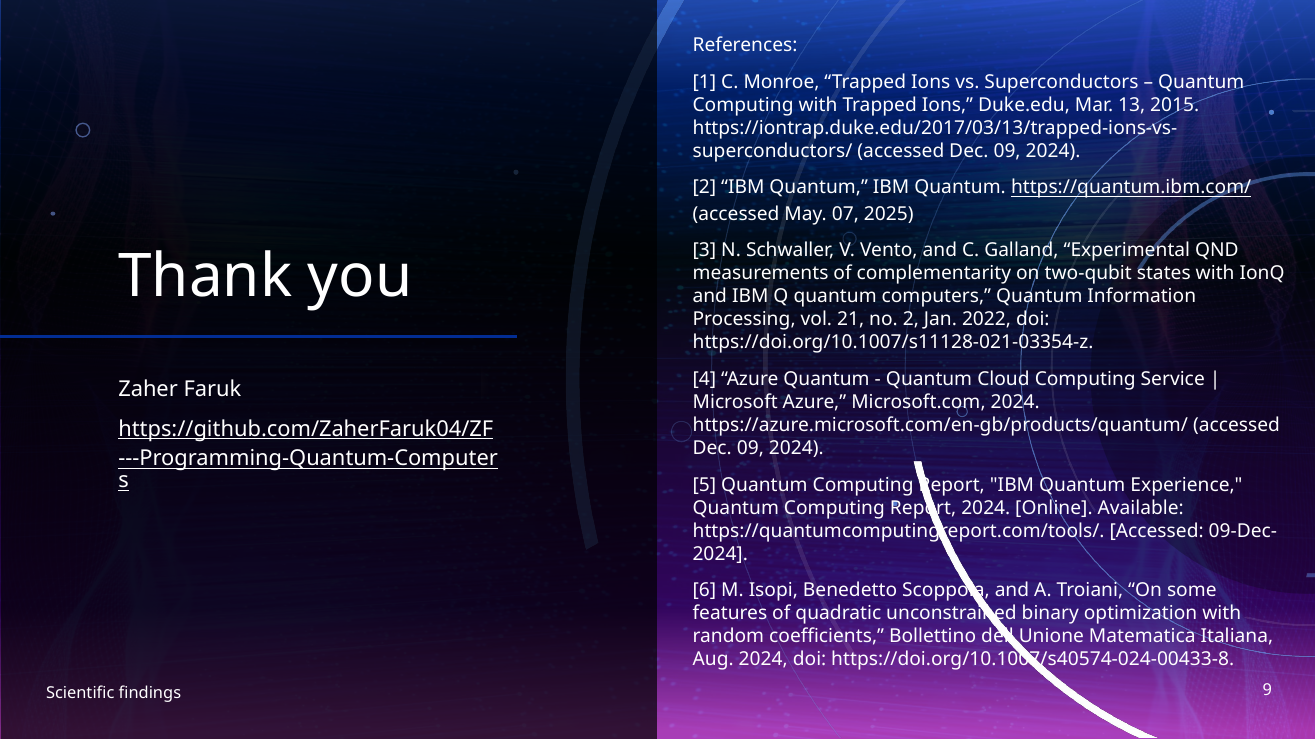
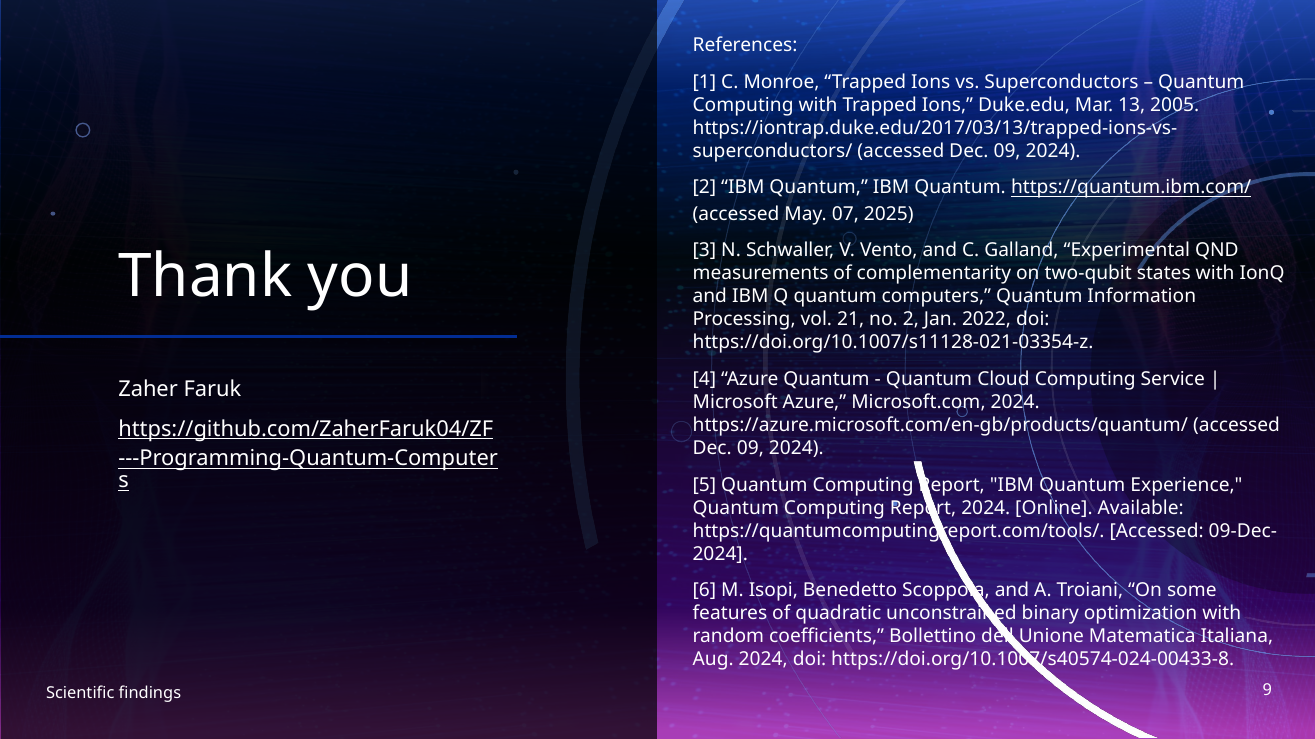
2015: 2015 -> 2005 (1175, 105)
